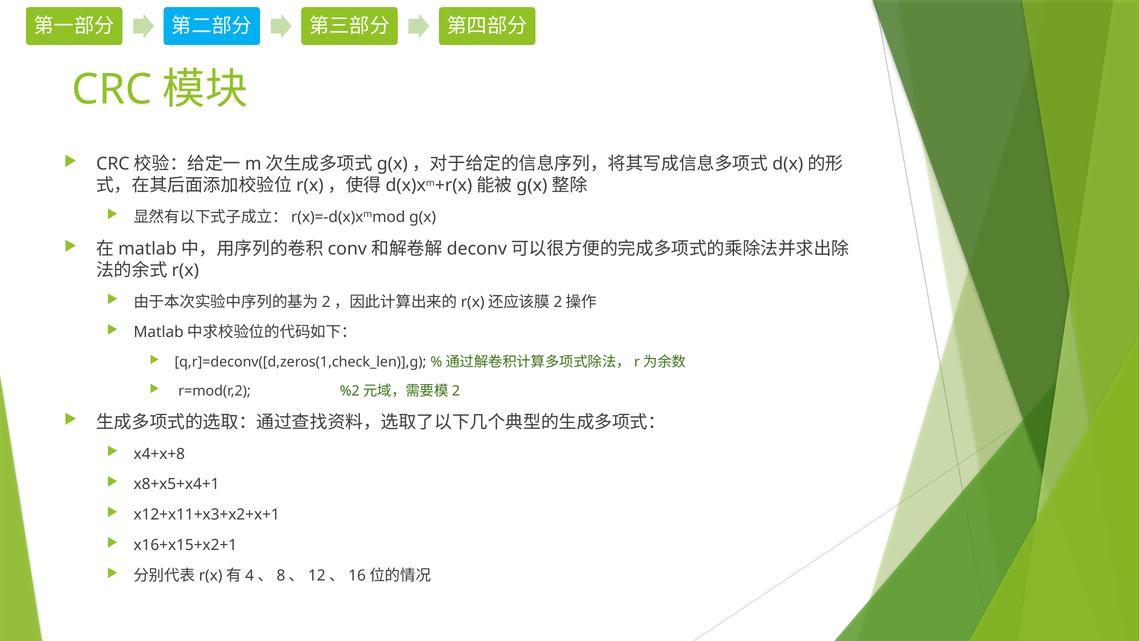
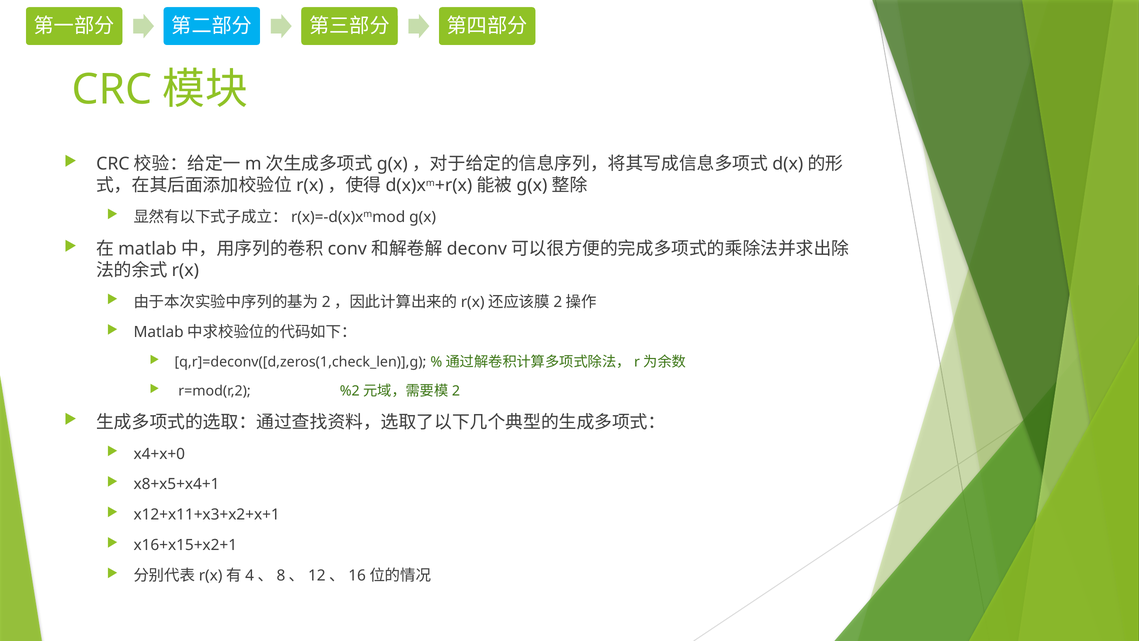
x4+x+8: x4+x+8 -> x4+x+0 (159, 454)
